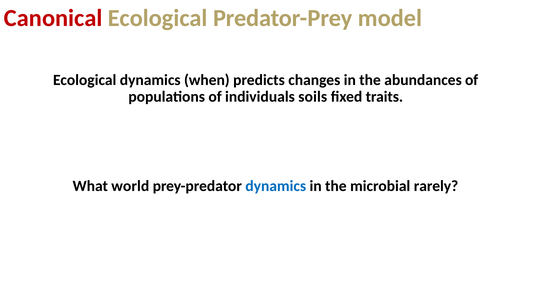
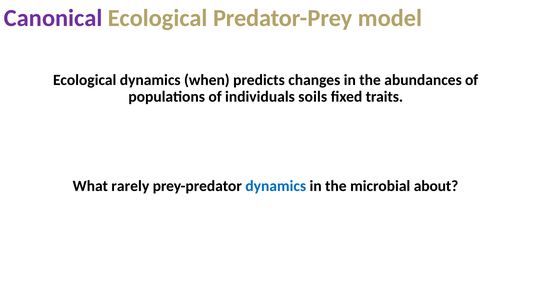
Canonical colour: red -> purple (53, 18)
world: world -> rarely (130, 186)
rarely: rarely -> about (436, 186)
